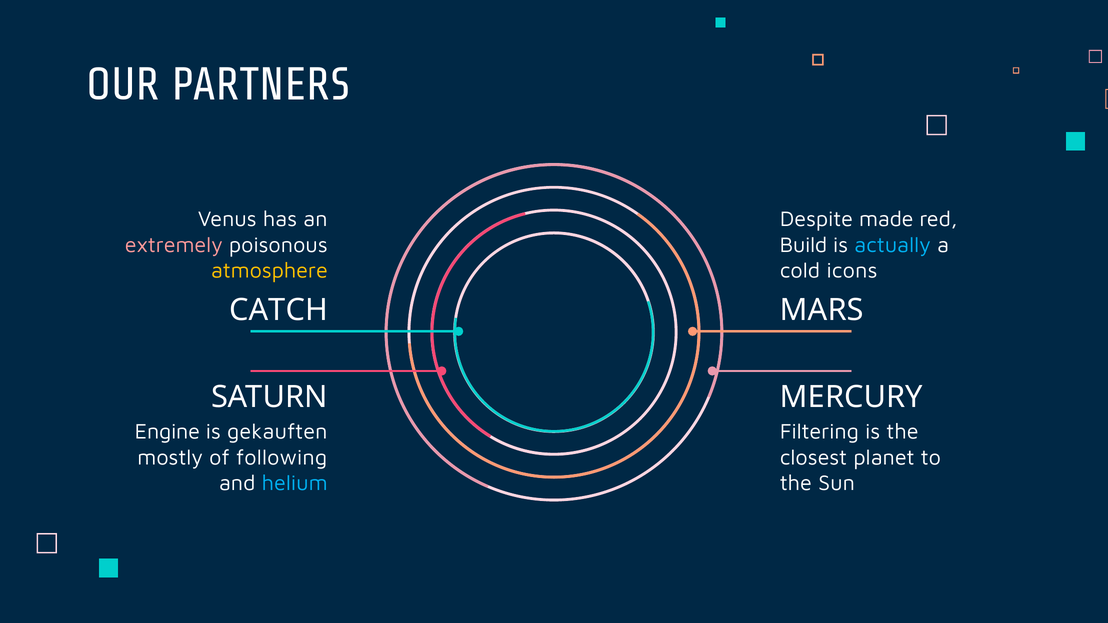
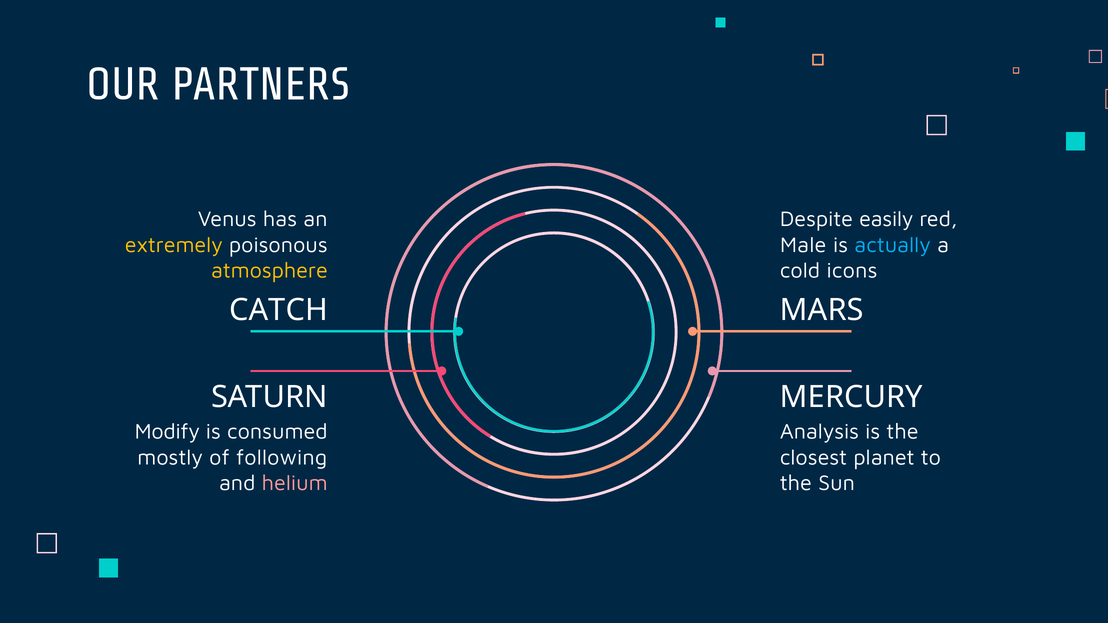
made: made -> easily (886, 219)
extremely colour: pink -> yellow (174, 245)
Build: Build -> Male (803, 245)
Engine: Engine -> Modify (167, 432)
gekauften: gekauften -> consumed (277, 432)
Filtering: Filtering -> Analysis (819, 432)
helium colour: light blue -> pink (295, 484)
